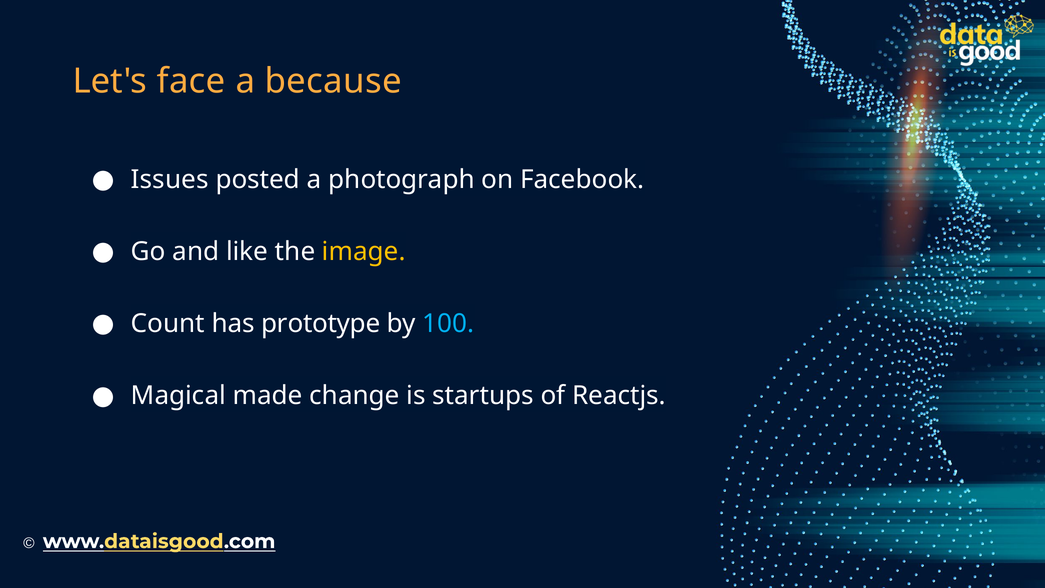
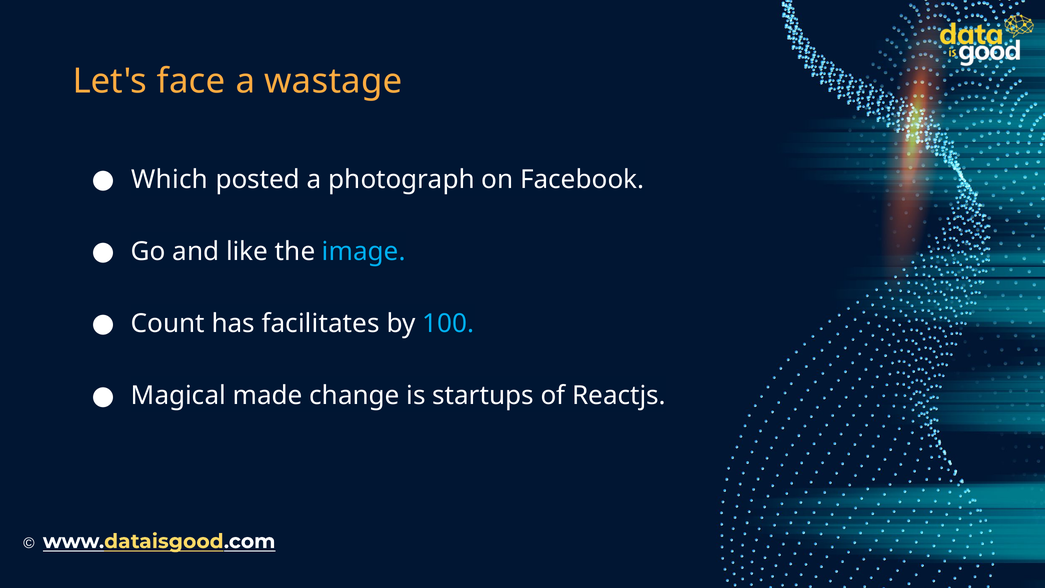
because: because -> wastage (333, 81)
Issues: Issues -> Which (170, 179)
image colour: yellow -> light blue (364, 251)
prototype: prototype -> facilitates (321, 324)
